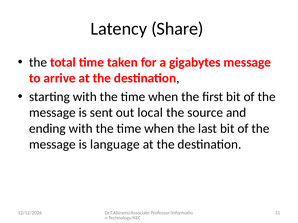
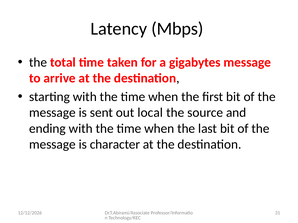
Share: Share -> Mbps (177, 29)
language: language -> character (115, 145)
